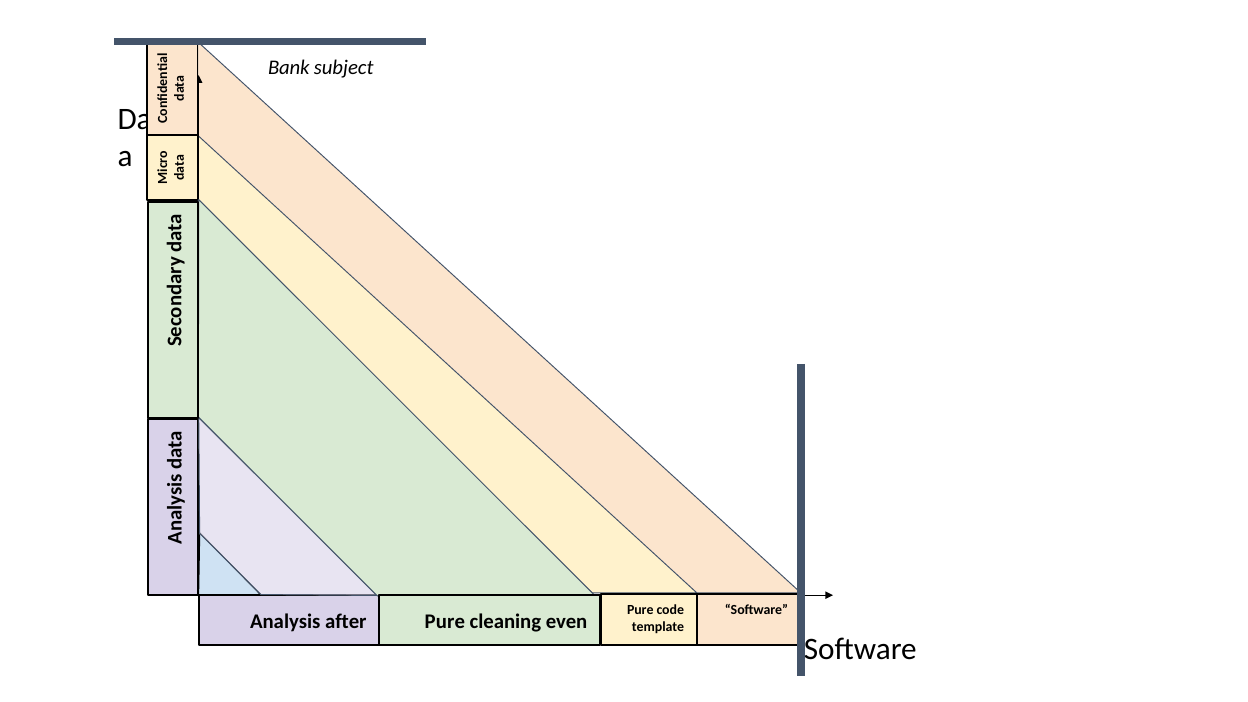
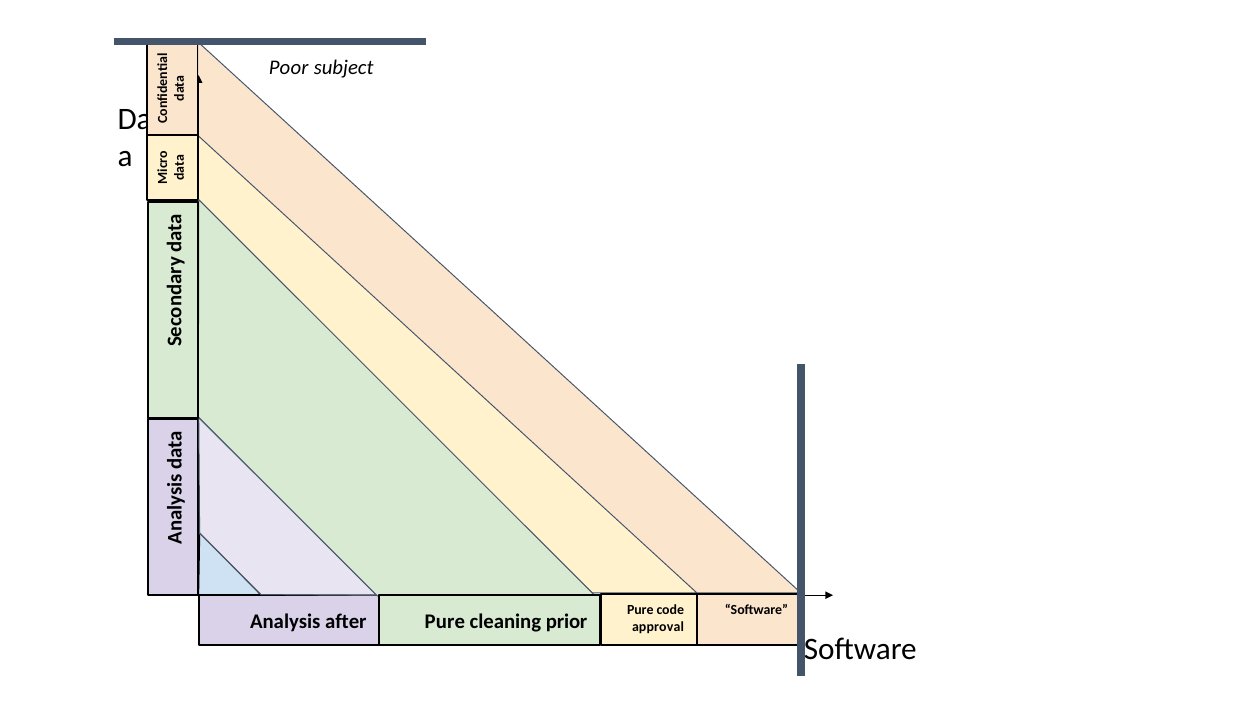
Bank: Bank -> Poor (289, 68)
even: even -> prior (567, 622)
template: template -> approval (658, 626)
